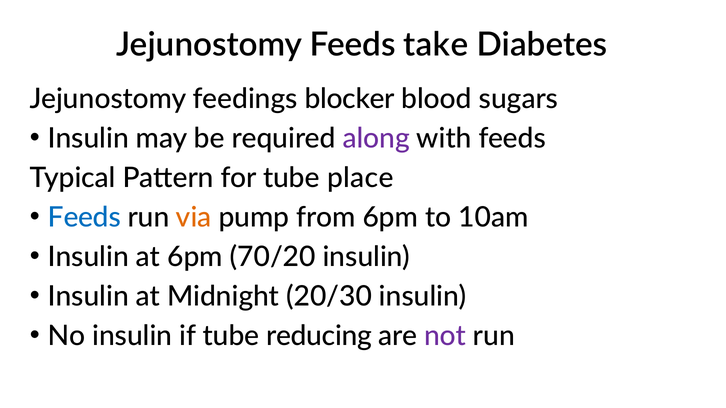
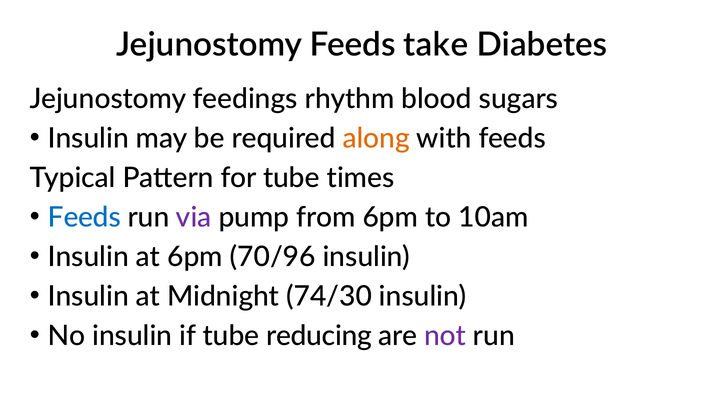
blocker: blocker -> rhythm (350, 99)
along colour: purple -> orange (376, 138)
place: place -> times (361, 178)
via colour: orange -> purple (194, 217)
70/20: 70/20 -> 70/96 (273, 257)
20/30: 20/30 -> 74/30 (329, 297)
